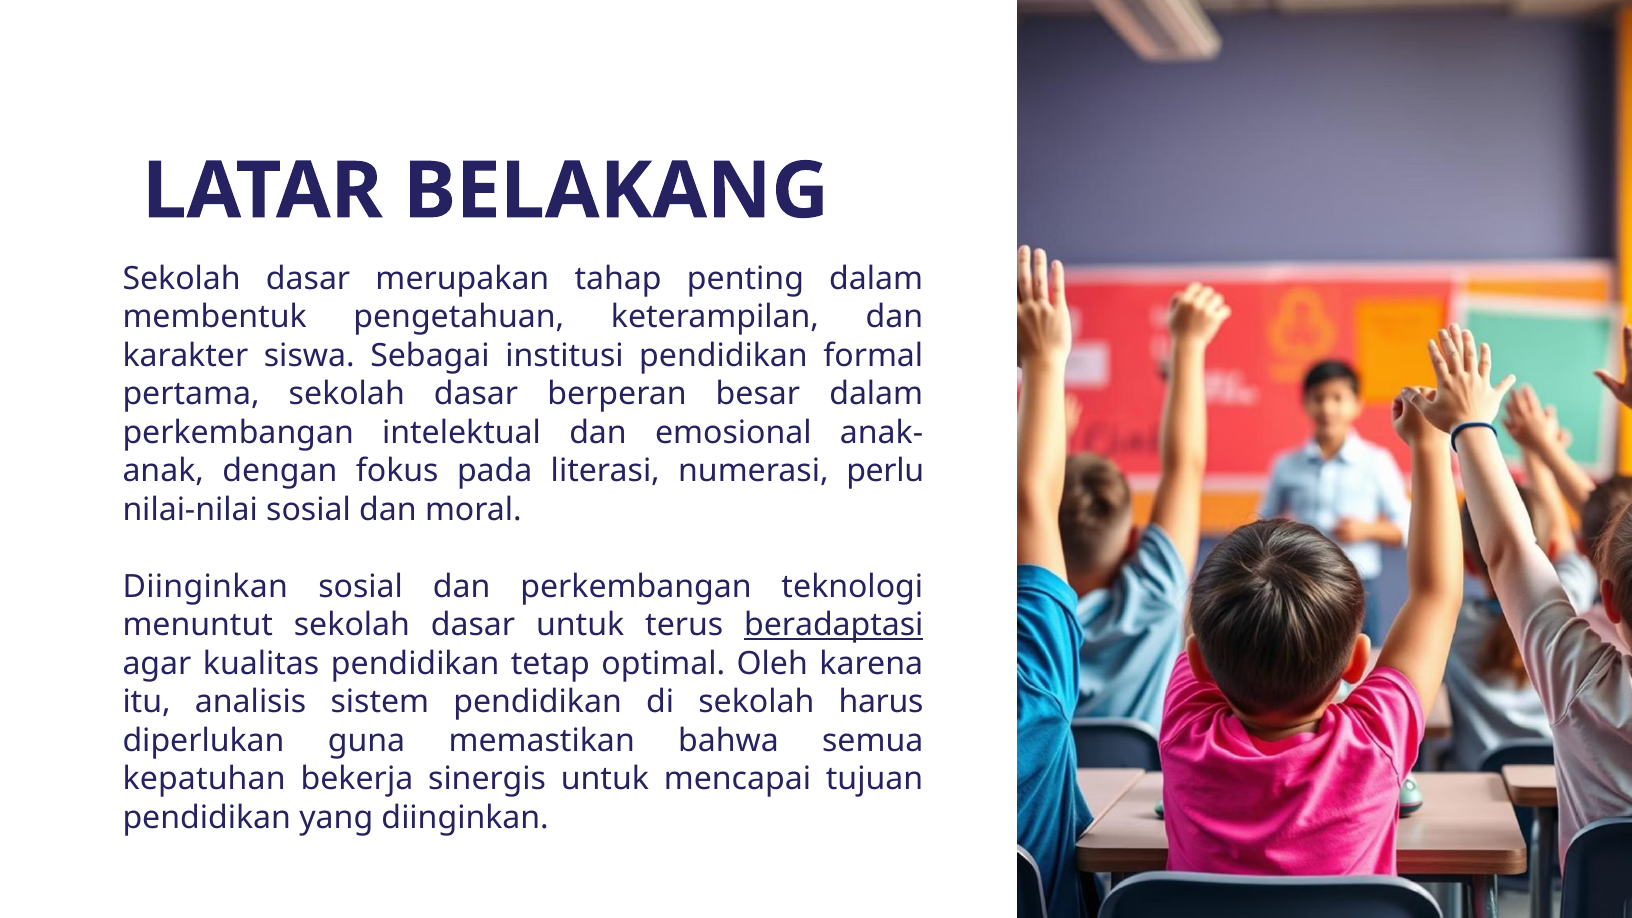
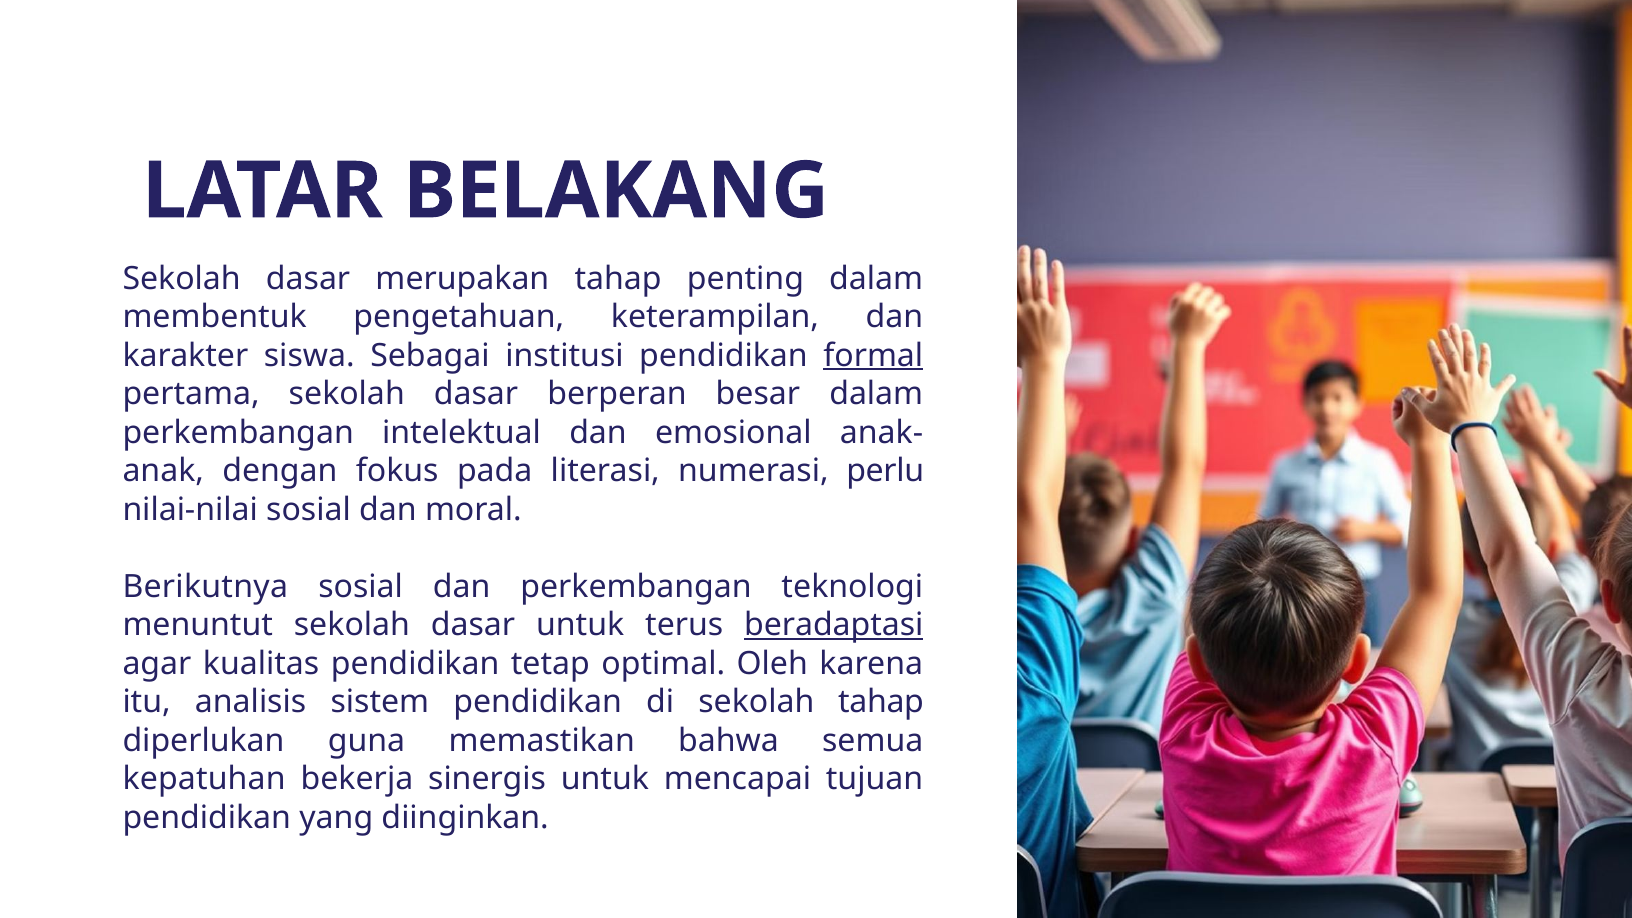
formal underline: none -> present (873, 356)
Diinginkan: Diinginkan -> Berikutnya (205, 587)
sekolah harus: harus -> tahap (881, 702)
